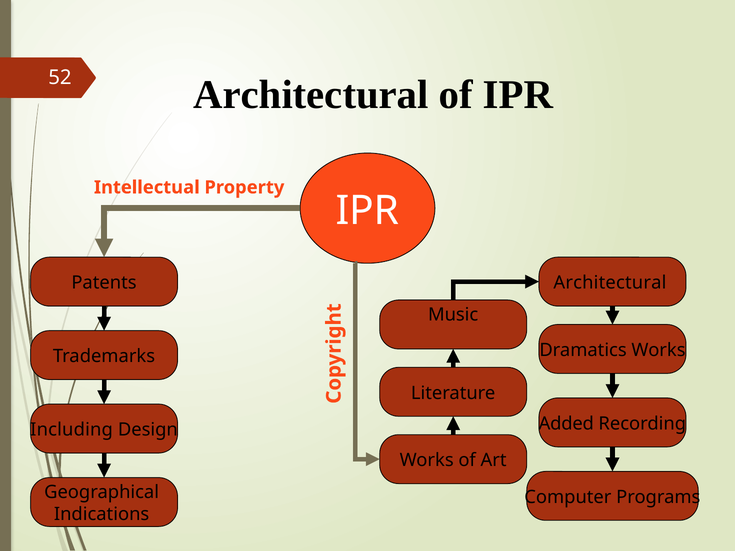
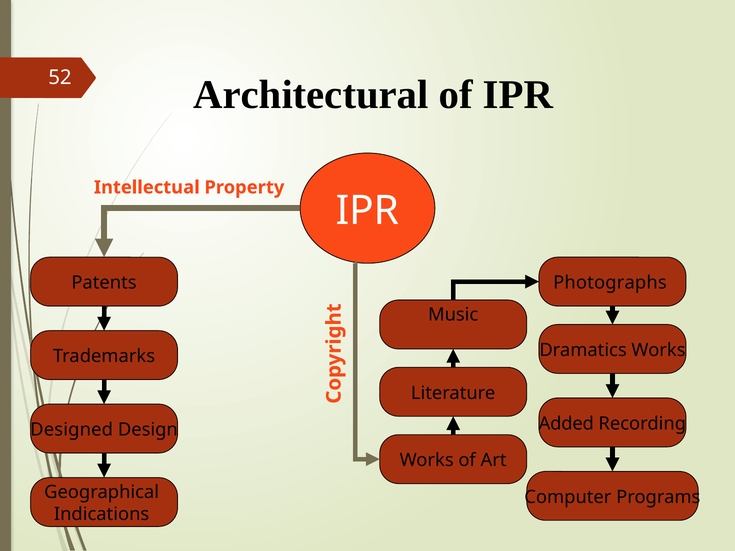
Architectural: Architectural -> Photographs (610, 283)
Including: Including -> Designed (72, 430)
